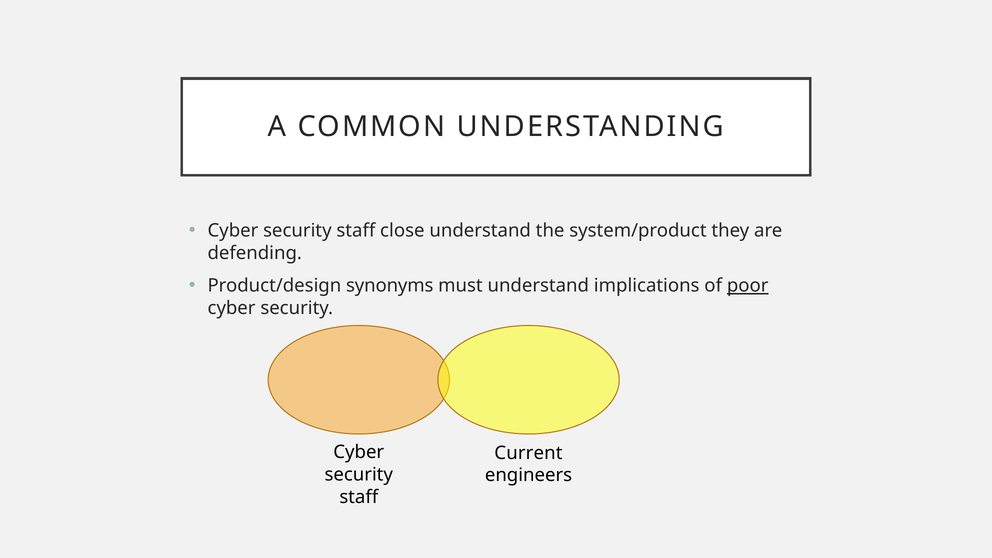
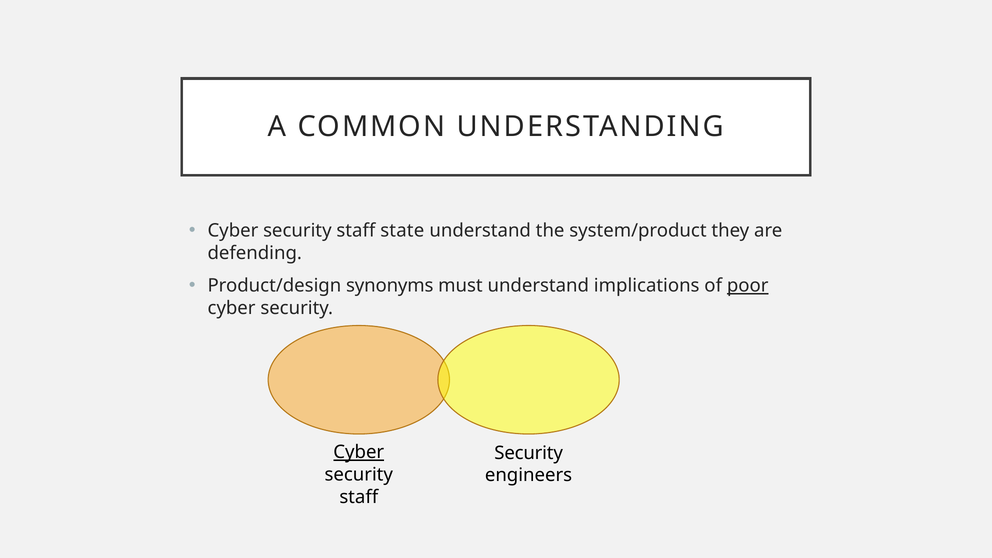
close: close -> state (402, 231)
Cyber underline: none -> present (359, 452)
Current: Current -> Security (529, 453)
